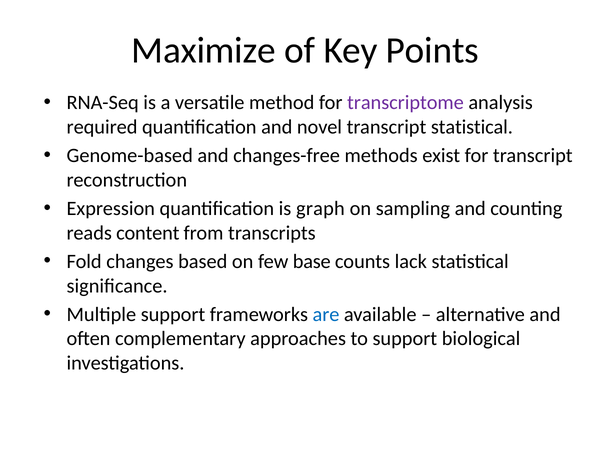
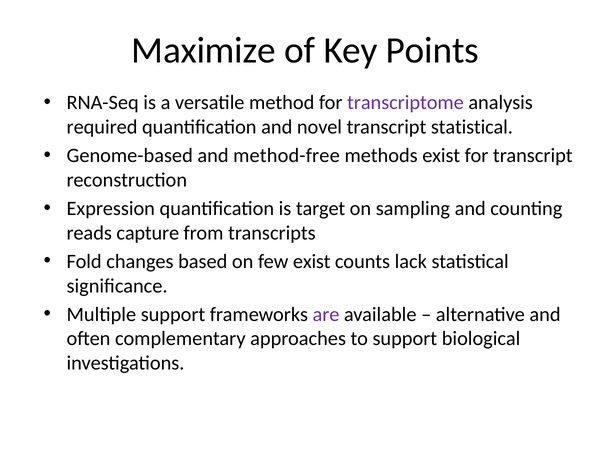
changes-free: changes-free -> method-free (286, 156)
graph: graph -> target (321, 209)
content: content -> capture (148, 233)
few base: base -> exist (312, 262)
are colour: blue -> purple (326, 314)
